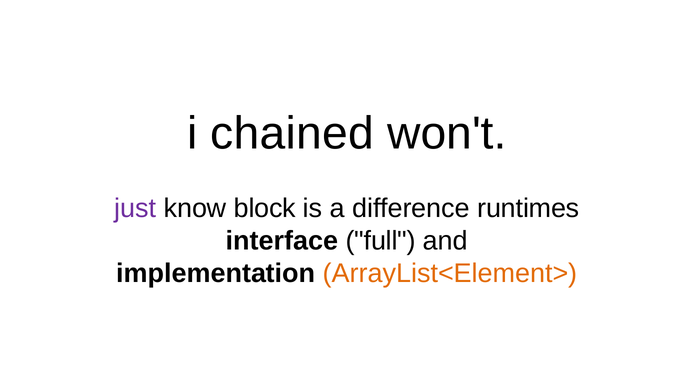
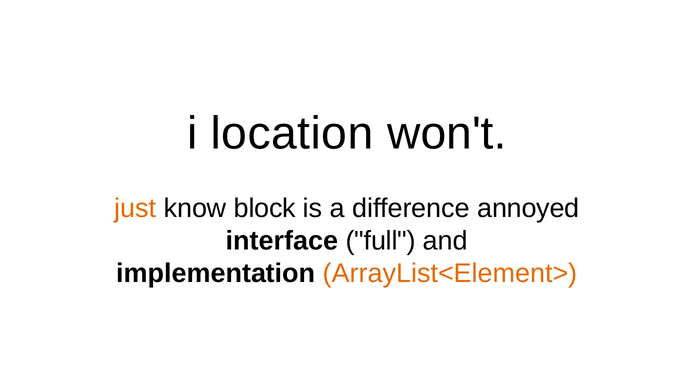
chained: chained -> location (292, 134)
just colour: purple -> orange (135, 209)
runtimes: runtimes -> annoyed (528, 209)
